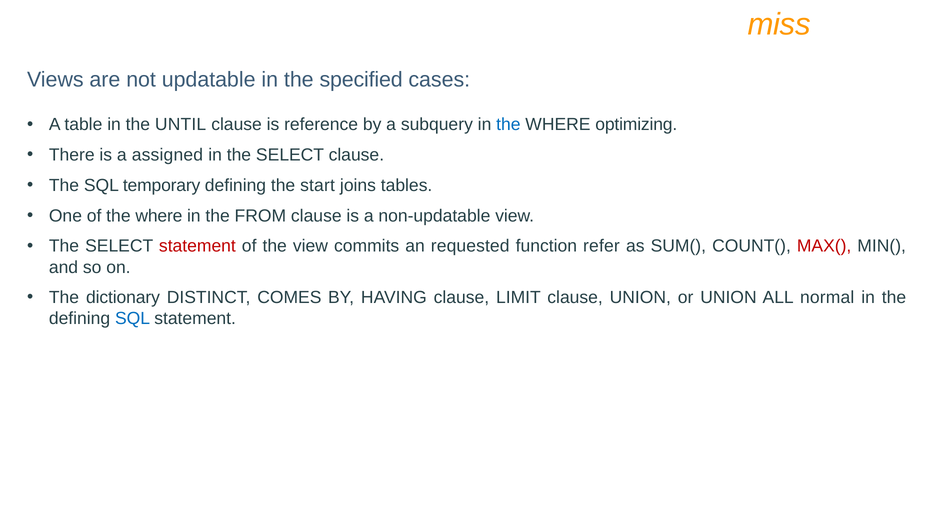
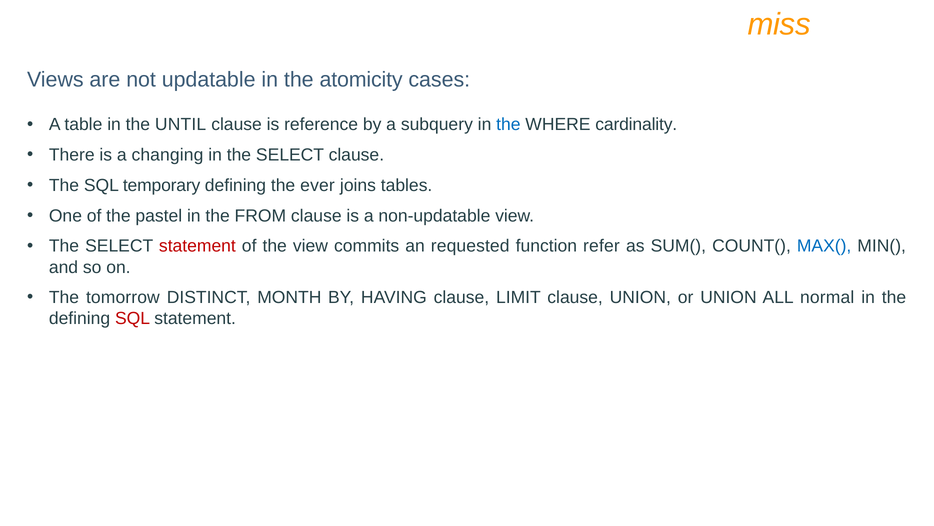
specified: specified -> atomicity (361, 80)
optimizing: optimizing -> cardinality (636, 125)
assigned: assigned -> changing (167, 155)
start: start -> ever (318, 185)
of the where: where -> pastel (159, 216)
MAX( colour: red -> blue (824, 246)
dictionary: dictionary -> tomorrow (123, 297)
COMES: COMES -> MONTH (289, 297)
SQL colour: blue -> red (133, 318)
